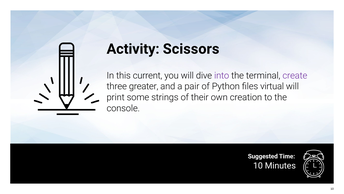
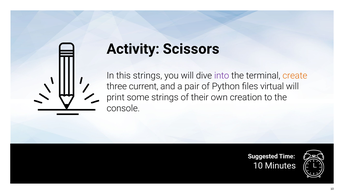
this current: current -> strings (148, 75)
create colour: purple -> orange (295, 75)
greater: greater -> current (144, 86)
